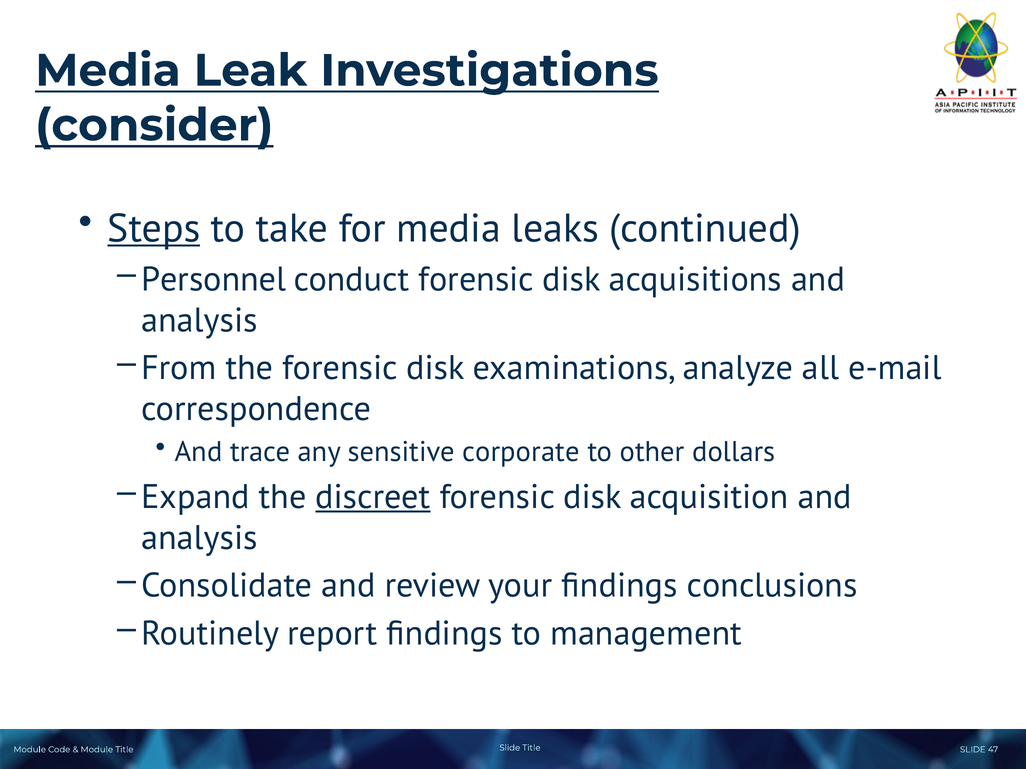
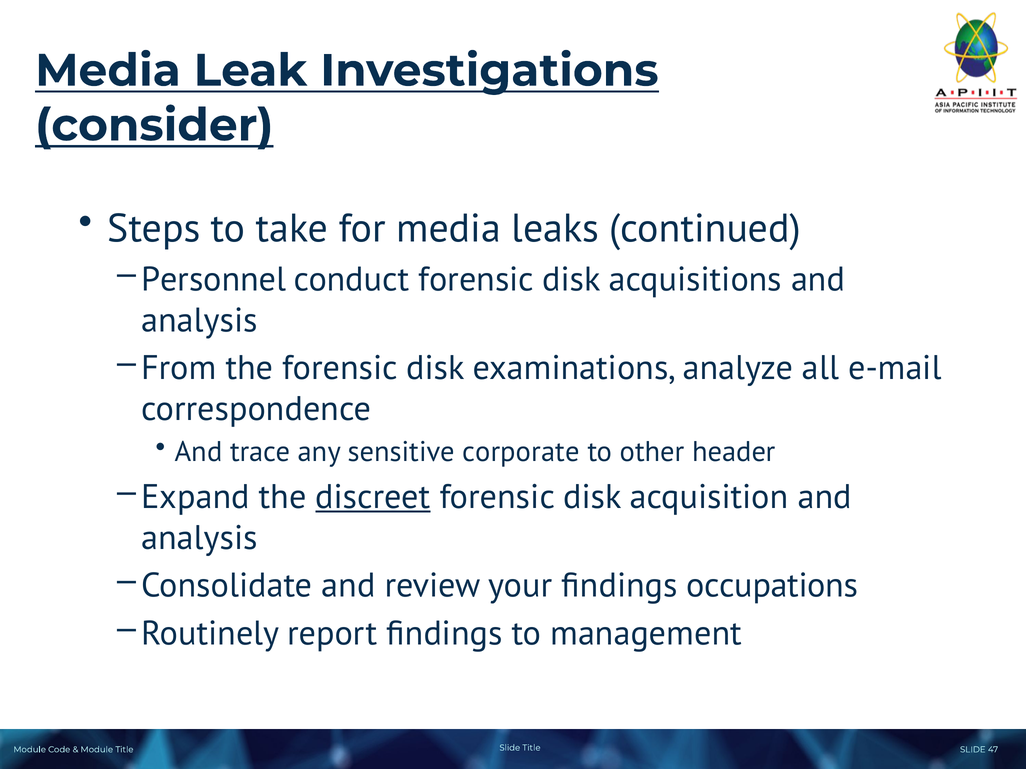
Steps underline: present -> none (154, 229)
dollars: dollars -> header (734, 452)
conclusions: conclusions -> occupations (772, 586)
